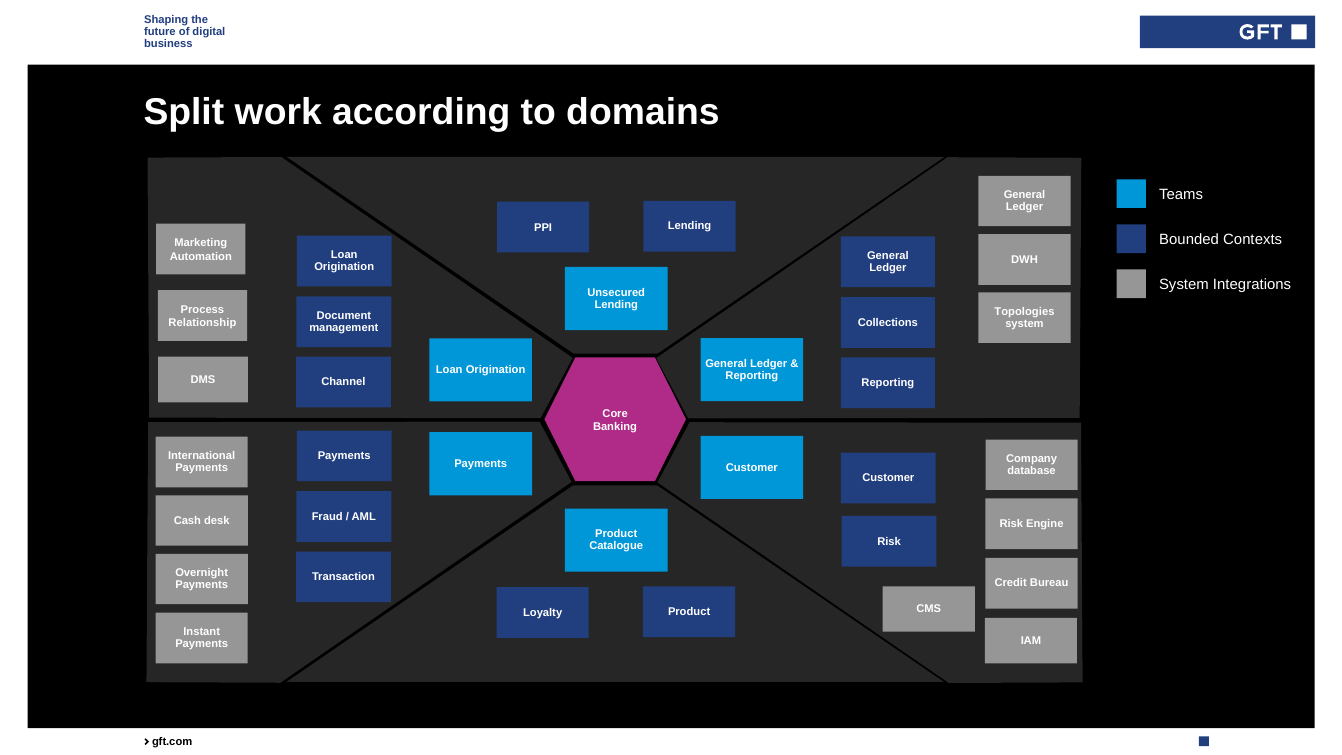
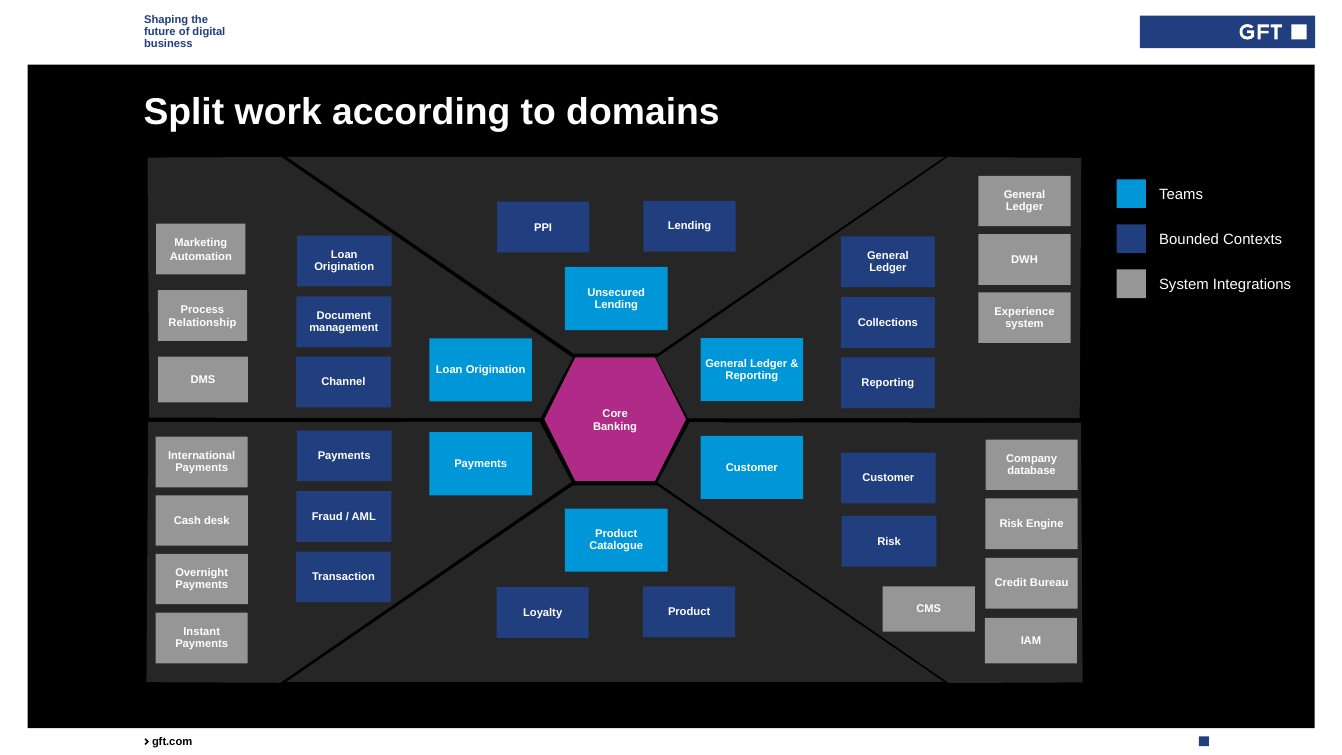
Topologies: Topologies -> Experience (1024, 311)
